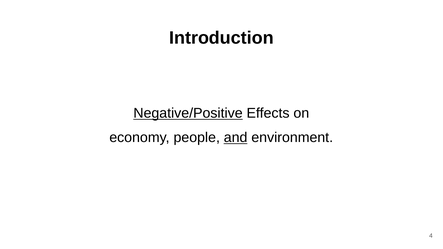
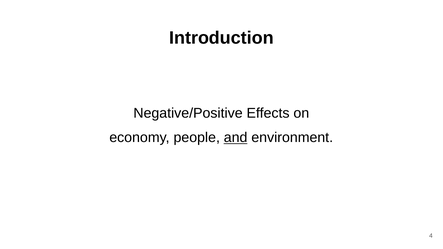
Negative/Positive underline: present -> none (188, 113)
